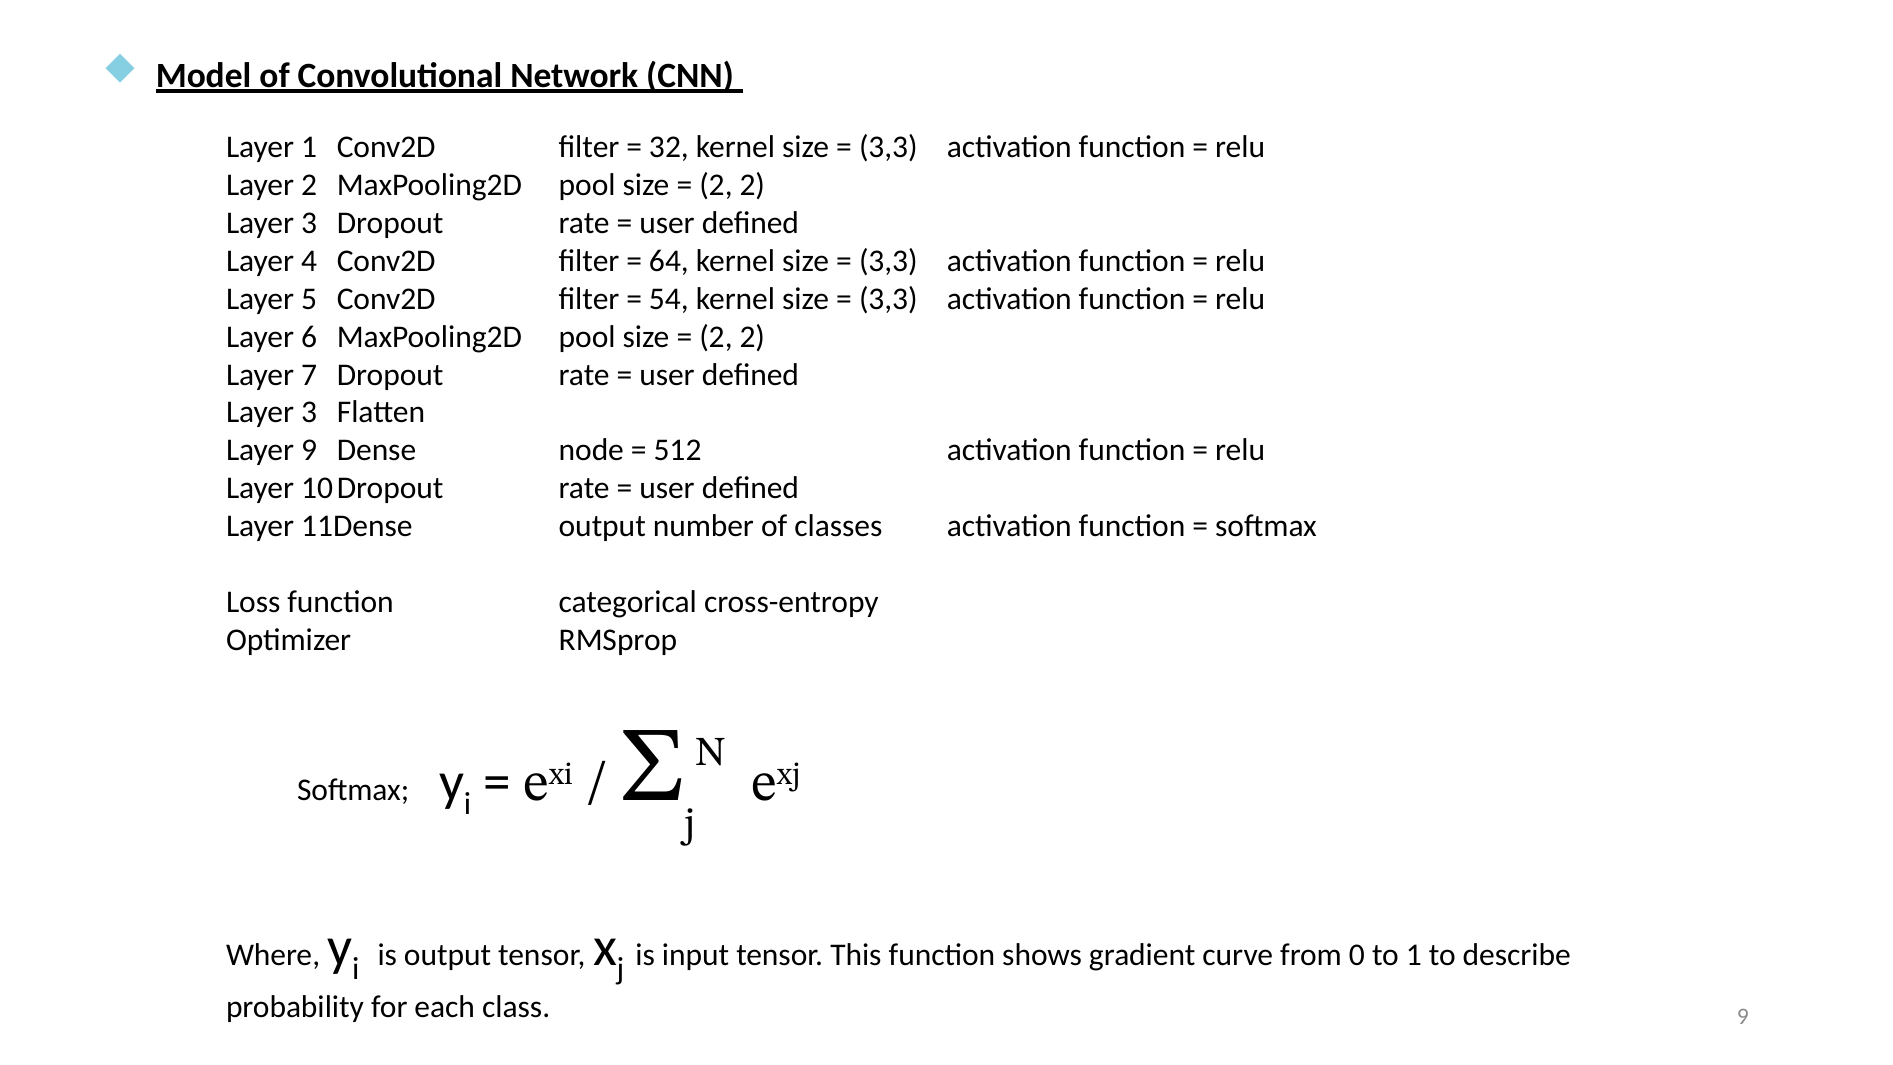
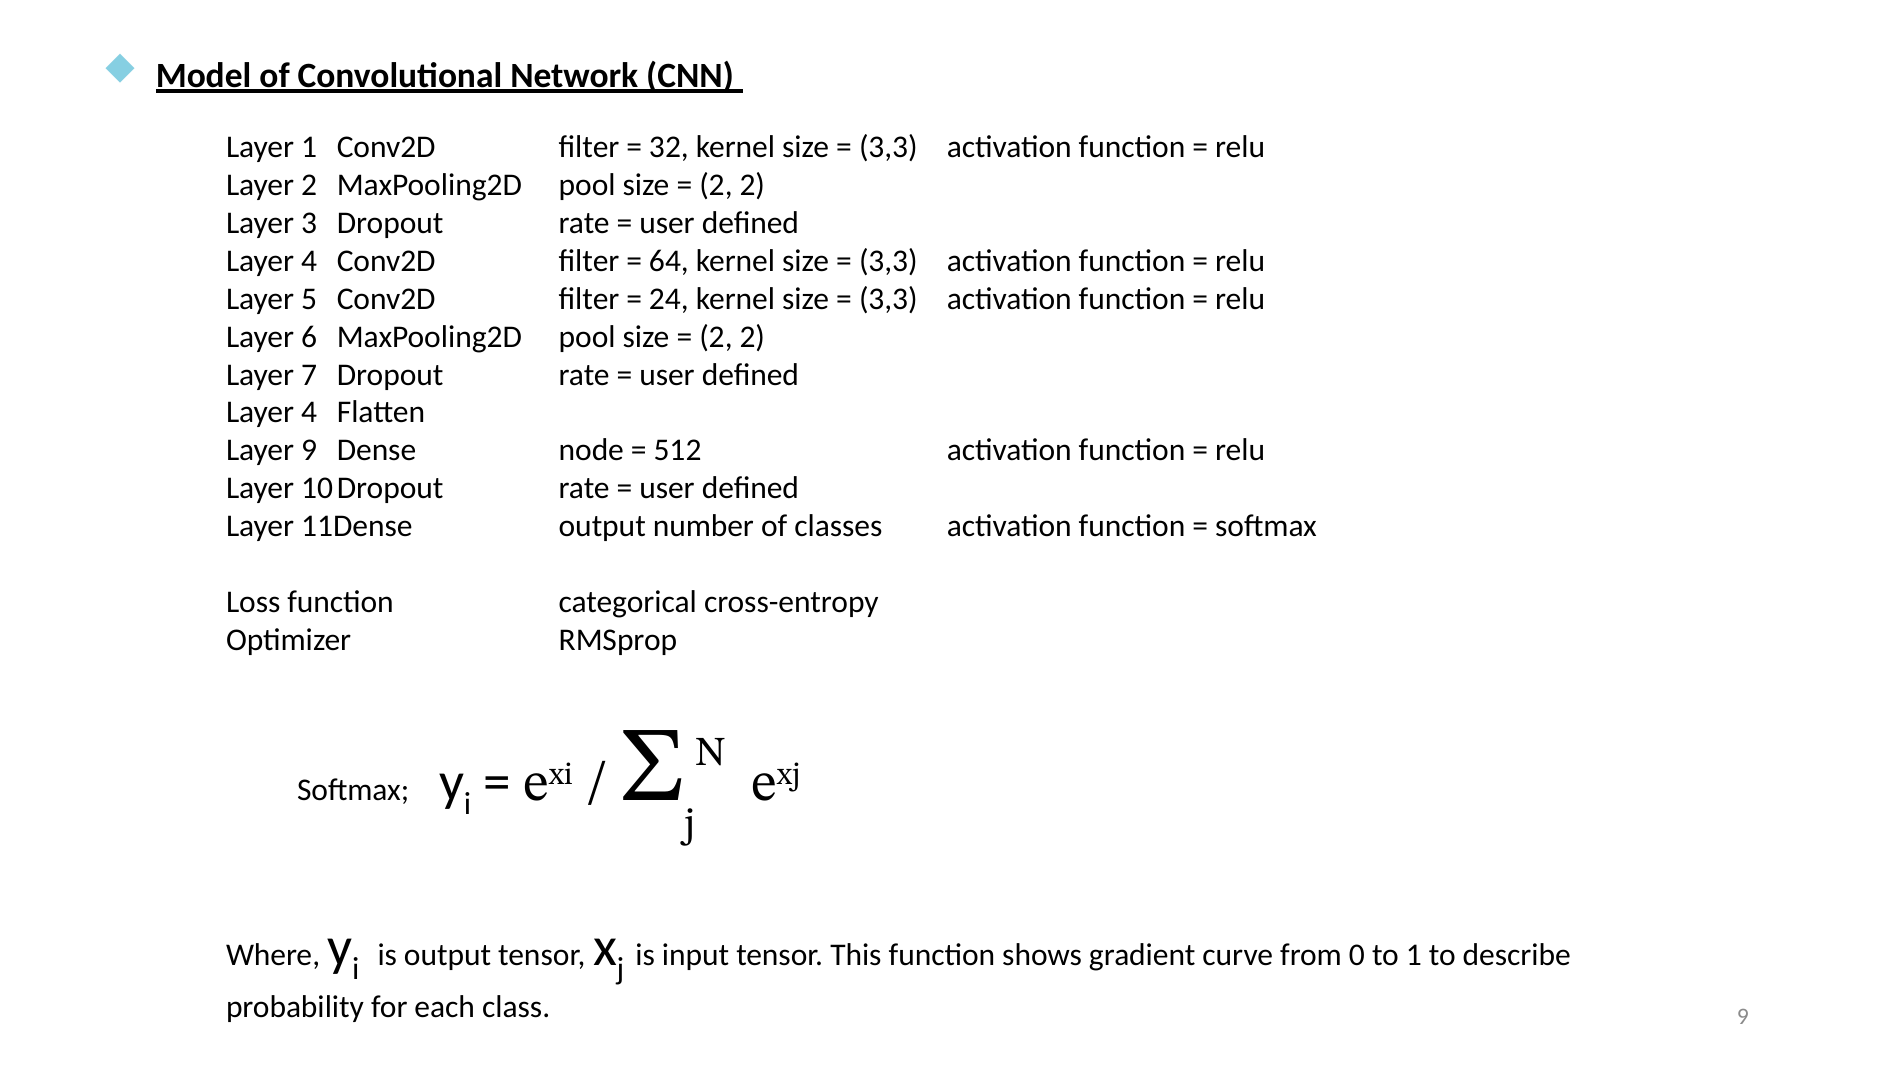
54: 54 -> 24 (669, 299)
3: 3 -> 4 (309, 412)
